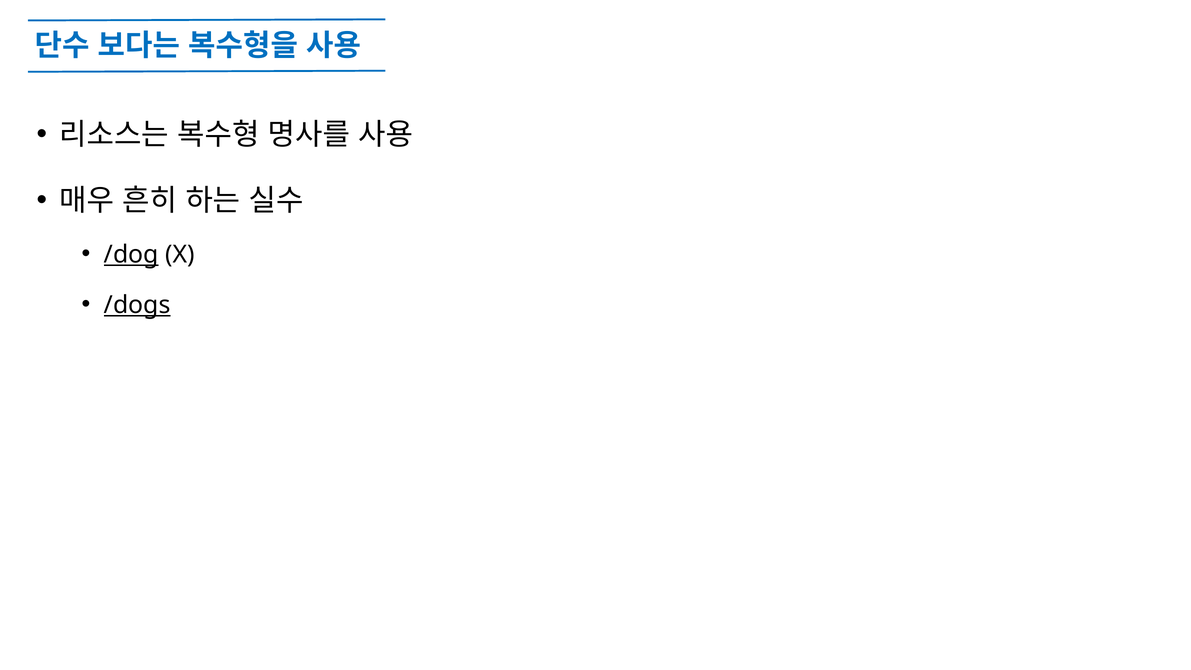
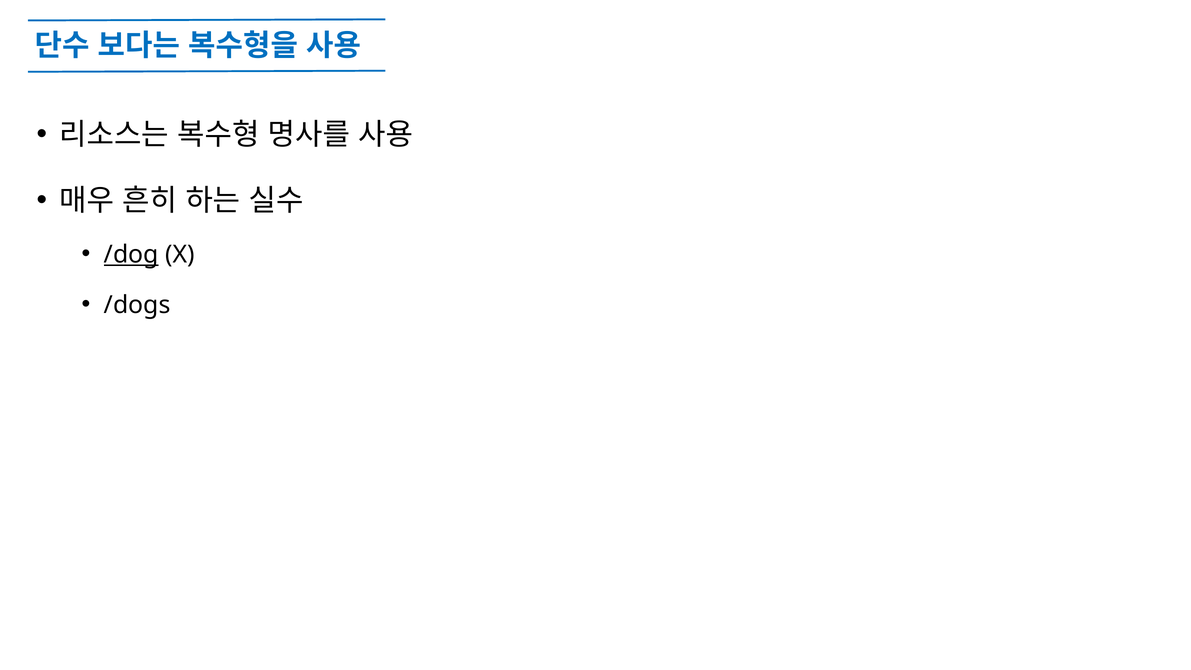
/dogs underline: present -> none (137, 305)
